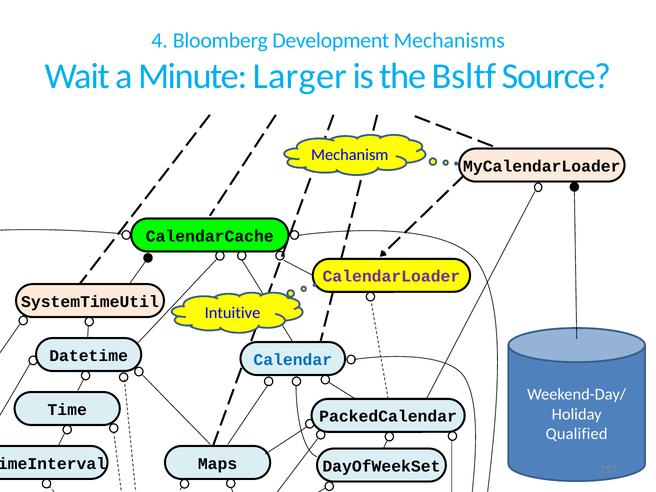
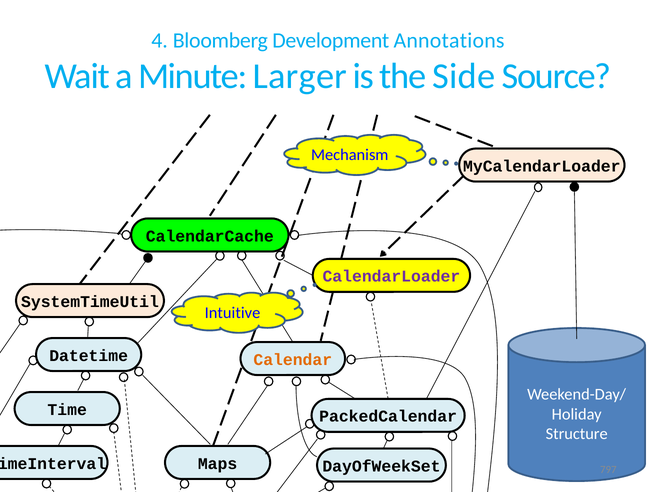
Mechanisms: Mechanisms -> Annotations (449, 40)
Bsltf: Bsltf -> Side (464, 76)
Calendar colour: blue -> orange (293, 360)
Qualified: Qualified -> Structure (577, 434)
